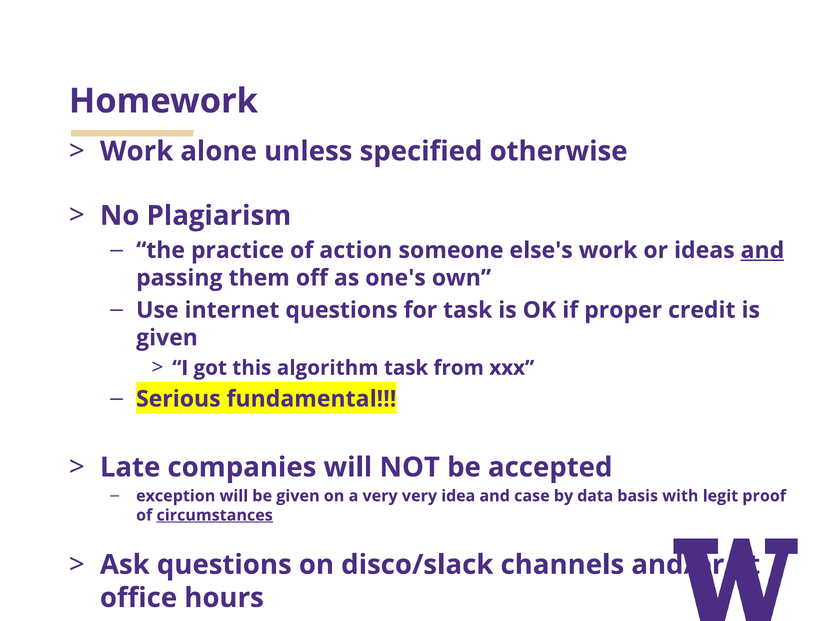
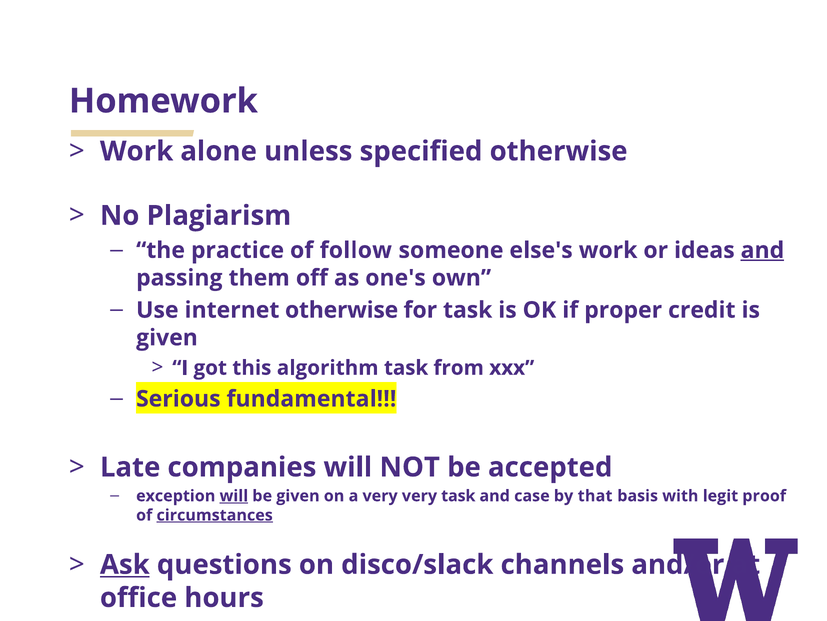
action: action -> follow (356, 250)
internet questions: questions -> otherwise (342, 310)
will underline: none -> present (234, 495)
very idea: idea -> task (458, 495)
data: data -> that (595, 495)
Ask underline: none -> present (125, 564)
